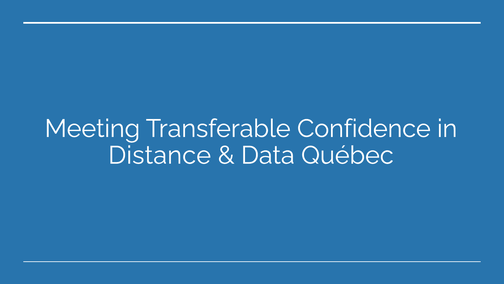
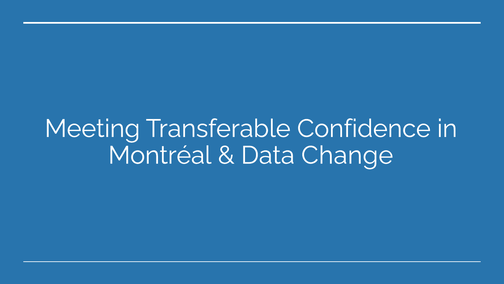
Distance: Distance -> Montréal (160, 155)
Québec: Québec -> Change (347, 155)
